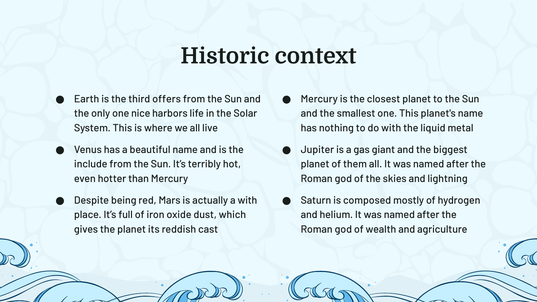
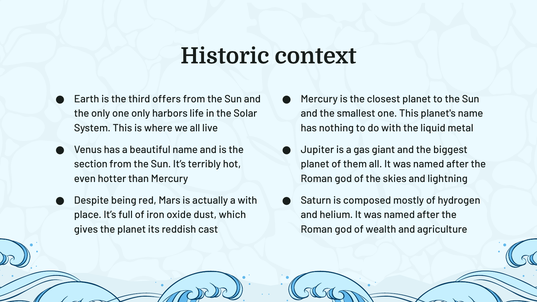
one nice: nice -> only (141, 114)
include: include -> section (91, 164)
